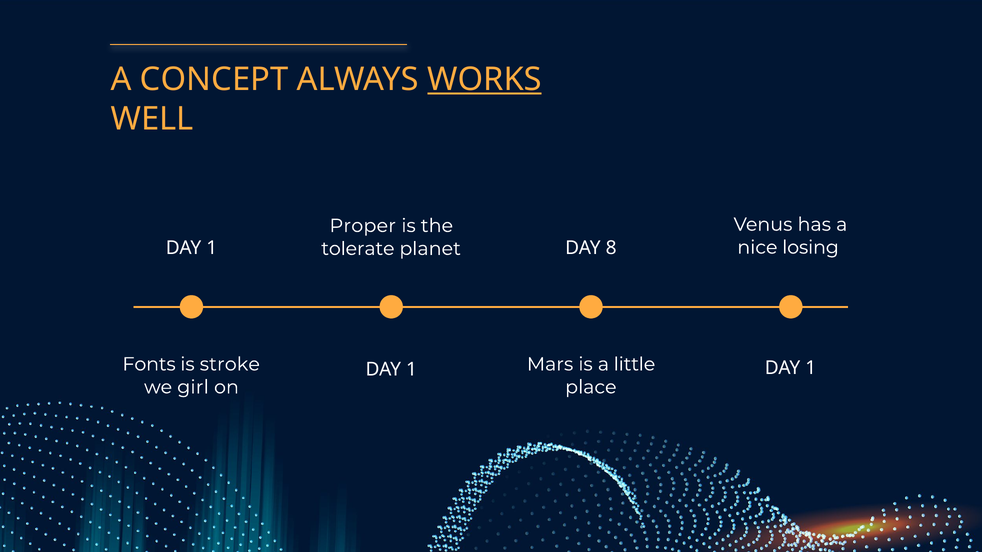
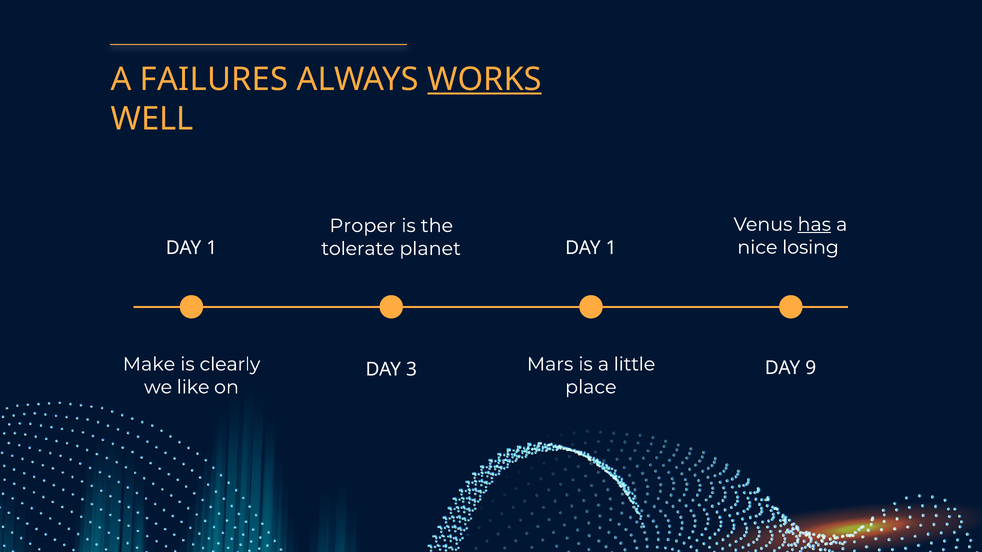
CONCEPT: CONCEPT -> FAILURES (214, 80)
has underline: none -> present (814, 225)
8: 8 -> 1 (611, 248)
Fonts: Fonts -> Make (149, 364)
stroke: stroke -> clearly (230, 364)
1: 1 -> 9 (811, 368)
1: 1 -> 3 (411, 370)
girl: girl -> like (193, 387)
